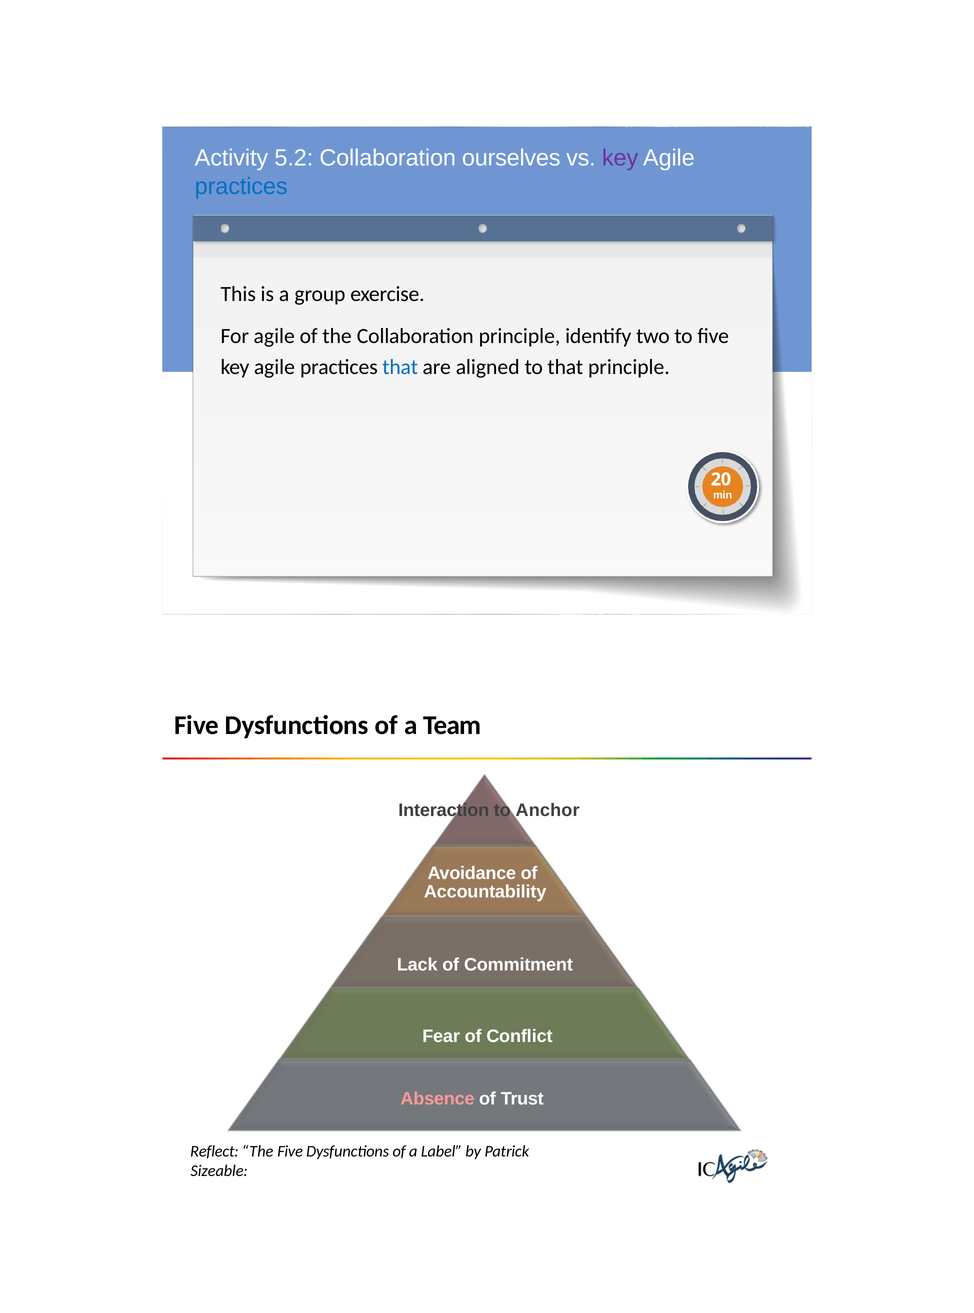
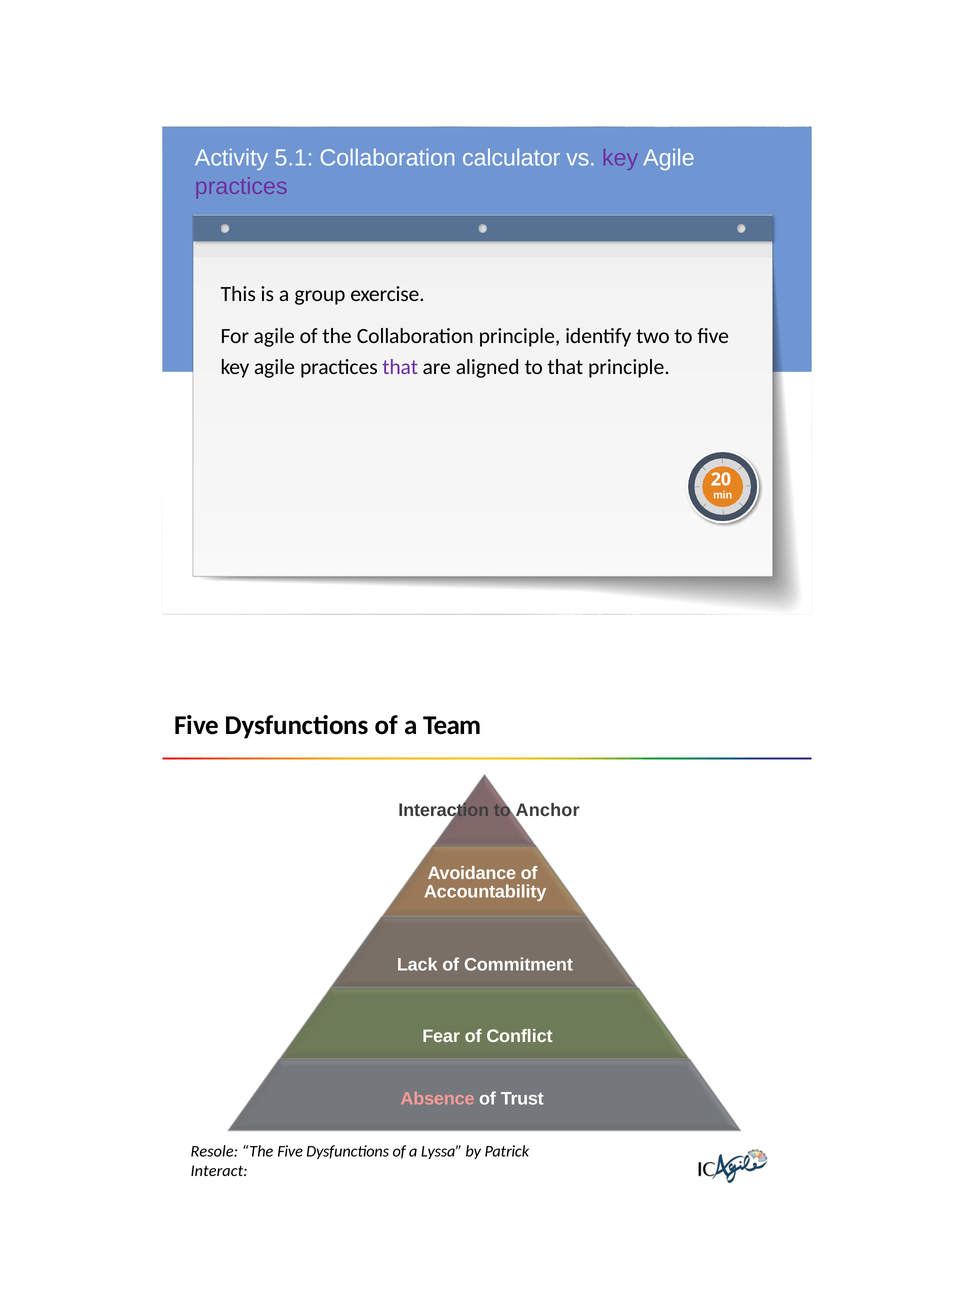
5.2: 5.2 -> 5.1 (294, 158)
ourselves: ourselves -> calculator (511, 158)
practices colour: blue -> purple (241, 186)
that colour: blue -> purple (400, 367)
Reflect: Reflect -> Resole (214, 1151)
Label: Label -> Lyssa (442, 1151)
Sizeable: Sizeable -> Interact (219, 1170)
